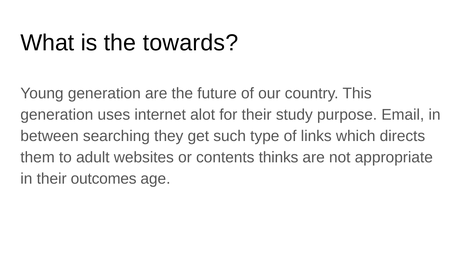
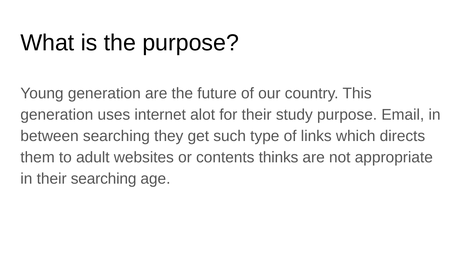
the towards: towards -> purpose (191, 43)
their outcomes: outcomes -> searching (104, 178)
